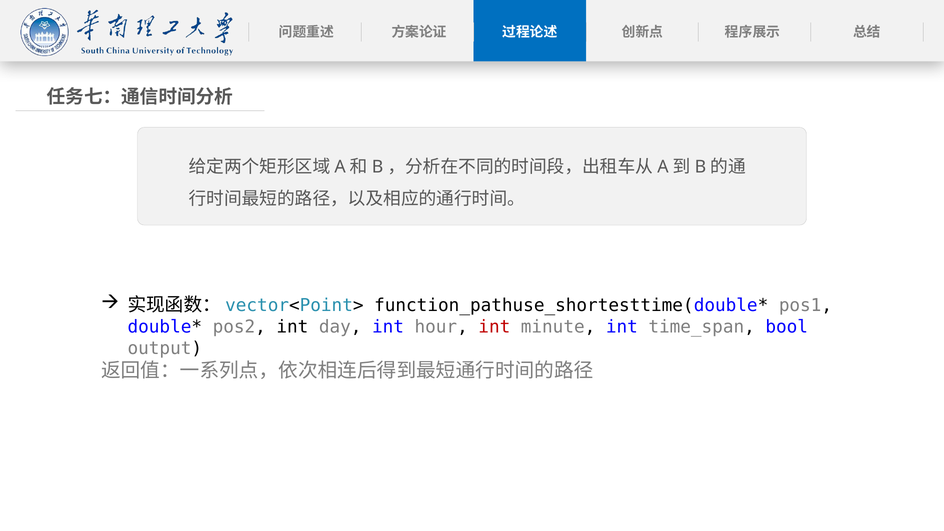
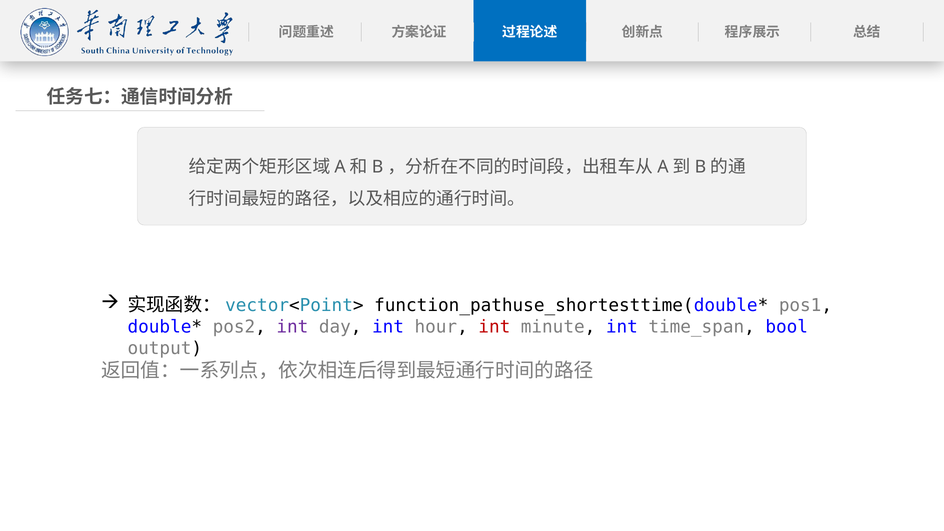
int colour: black -> purple (292, 327)
